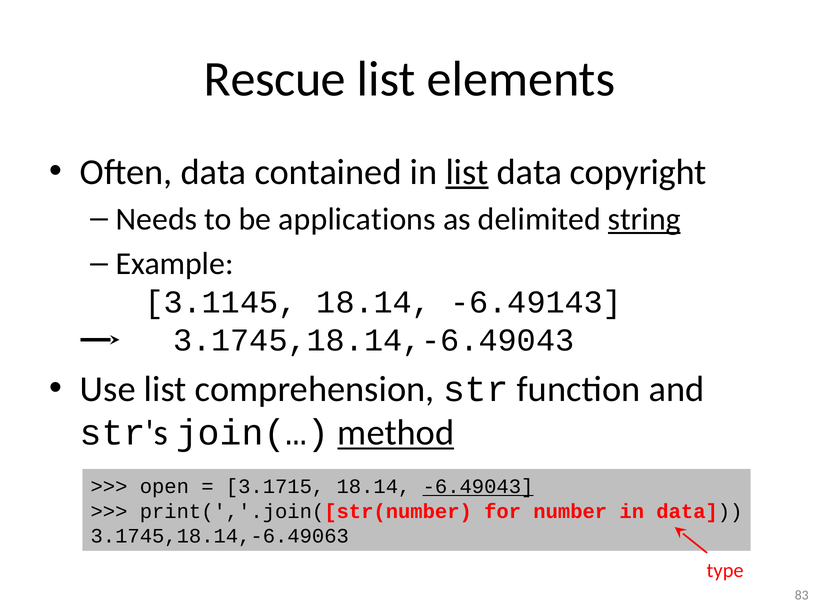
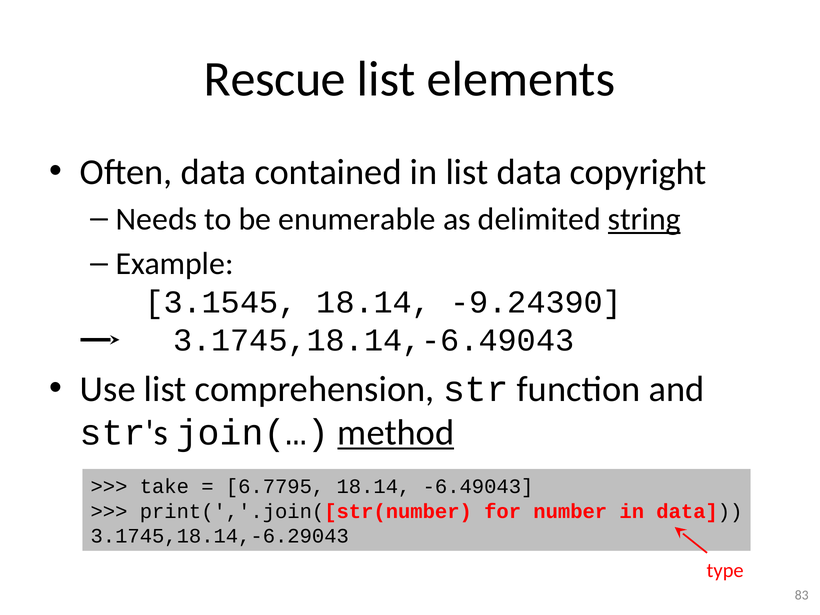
list underline: present -> none (467, 172)
applications: applications -> enumerable (357, 219)
3.1145: 3.1145 -> 3.1545 (221, 302)
-6.49143: -6.49143 -> -9.24390 (536, 302)
open: open -> take (164, 487)
3.1715: 3.1715 -> 6.7795 (275, 487)
-6.49043 underline: present -> none (478, 487)
3.1745,18.14,-6.49063: 3.1745,18.14,-6.49063 -> 3.1745,18.14,-6.29043 (220, 536)
